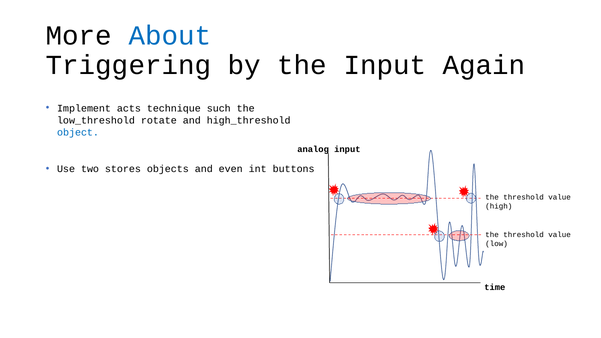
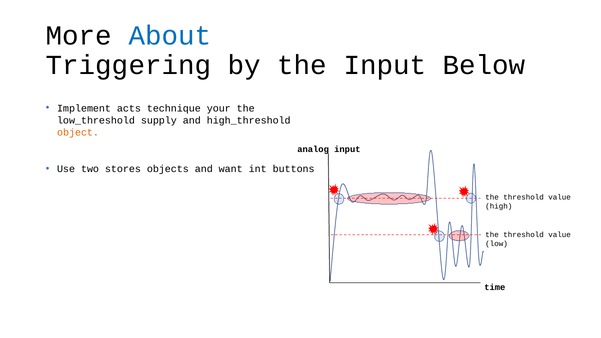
Again: Again -> Below (484, 65)
such: such -> your (219, 108)
rotate: rotate -> supply (159, 120)
object colour: blue -> orange (78, 132)
even: even -> want (231, 169)
